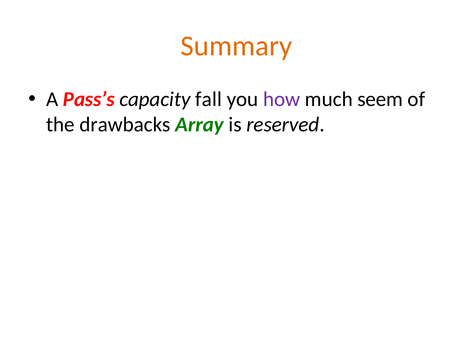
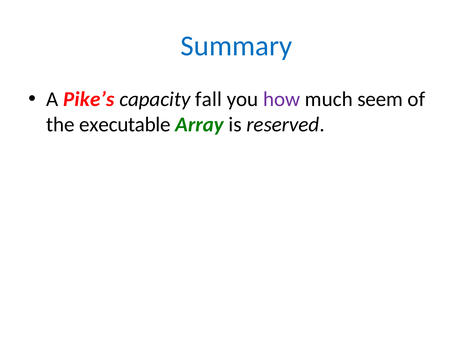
Summary colour: orange -> blue (236, 46)
Pass’s: Pass’s -> Pike’s (89, 99)
drawbacks: drawbacks -> executable (125, 124)
